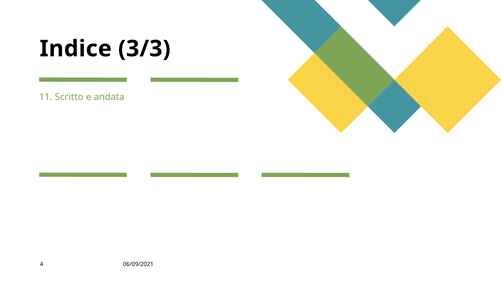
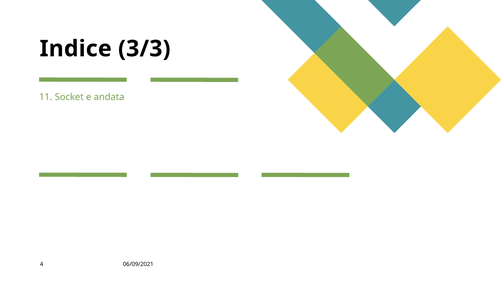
Scritto: Scritto -> Socket (69, 97)
